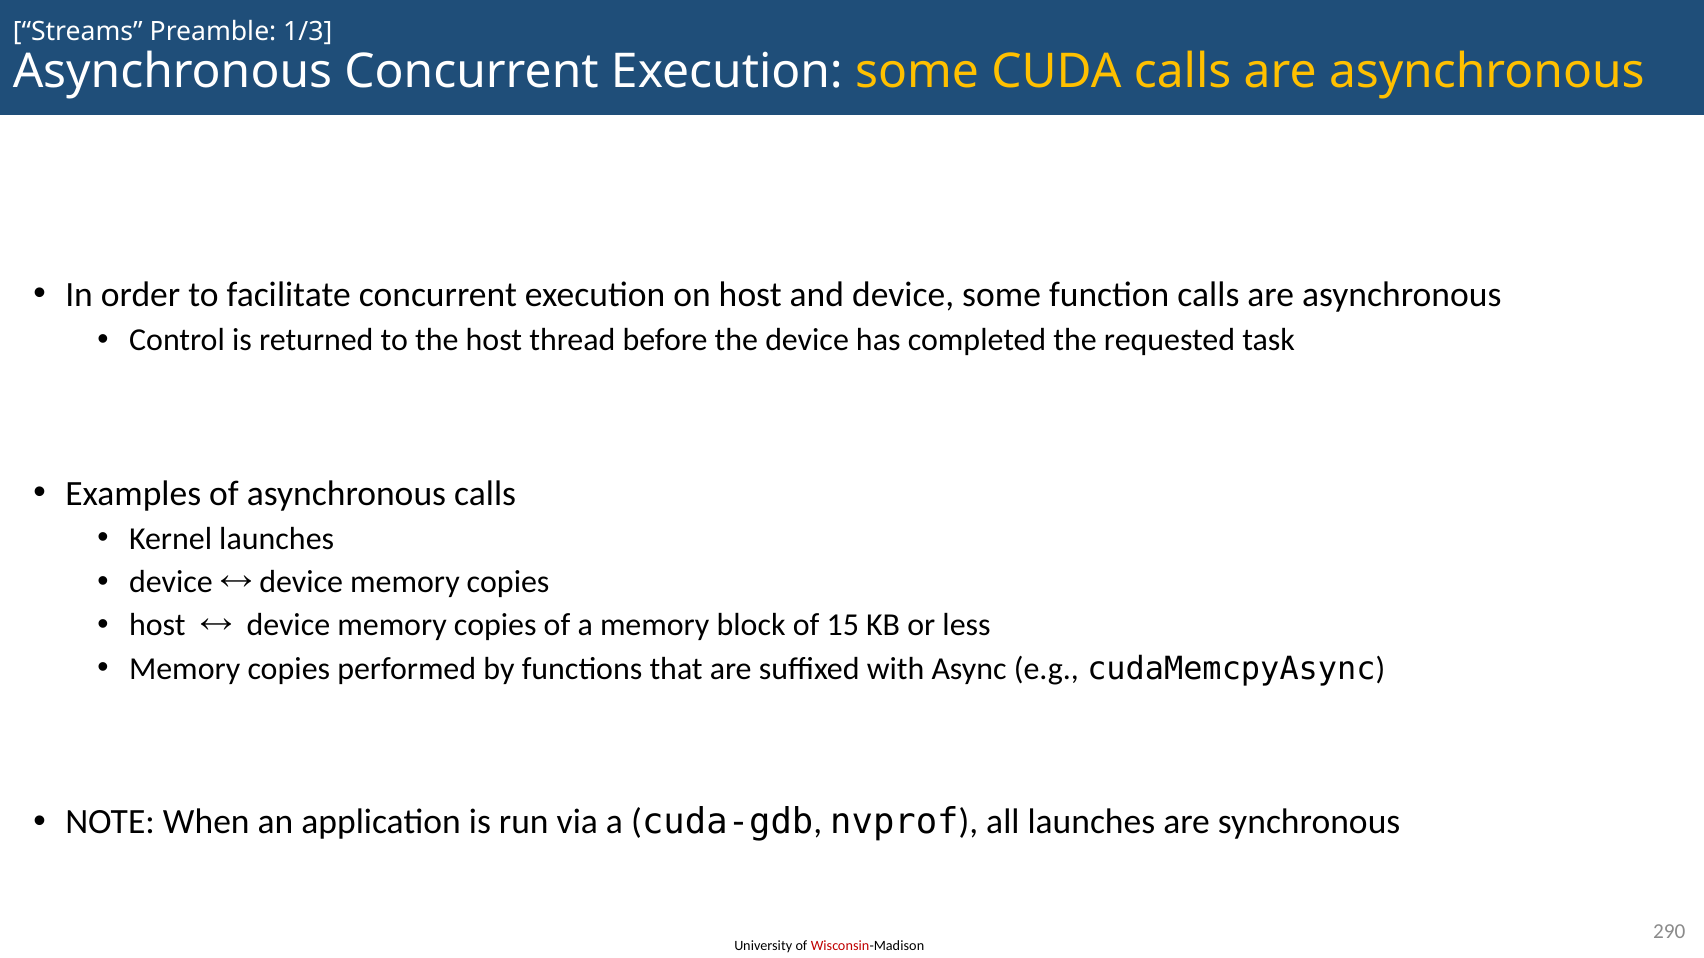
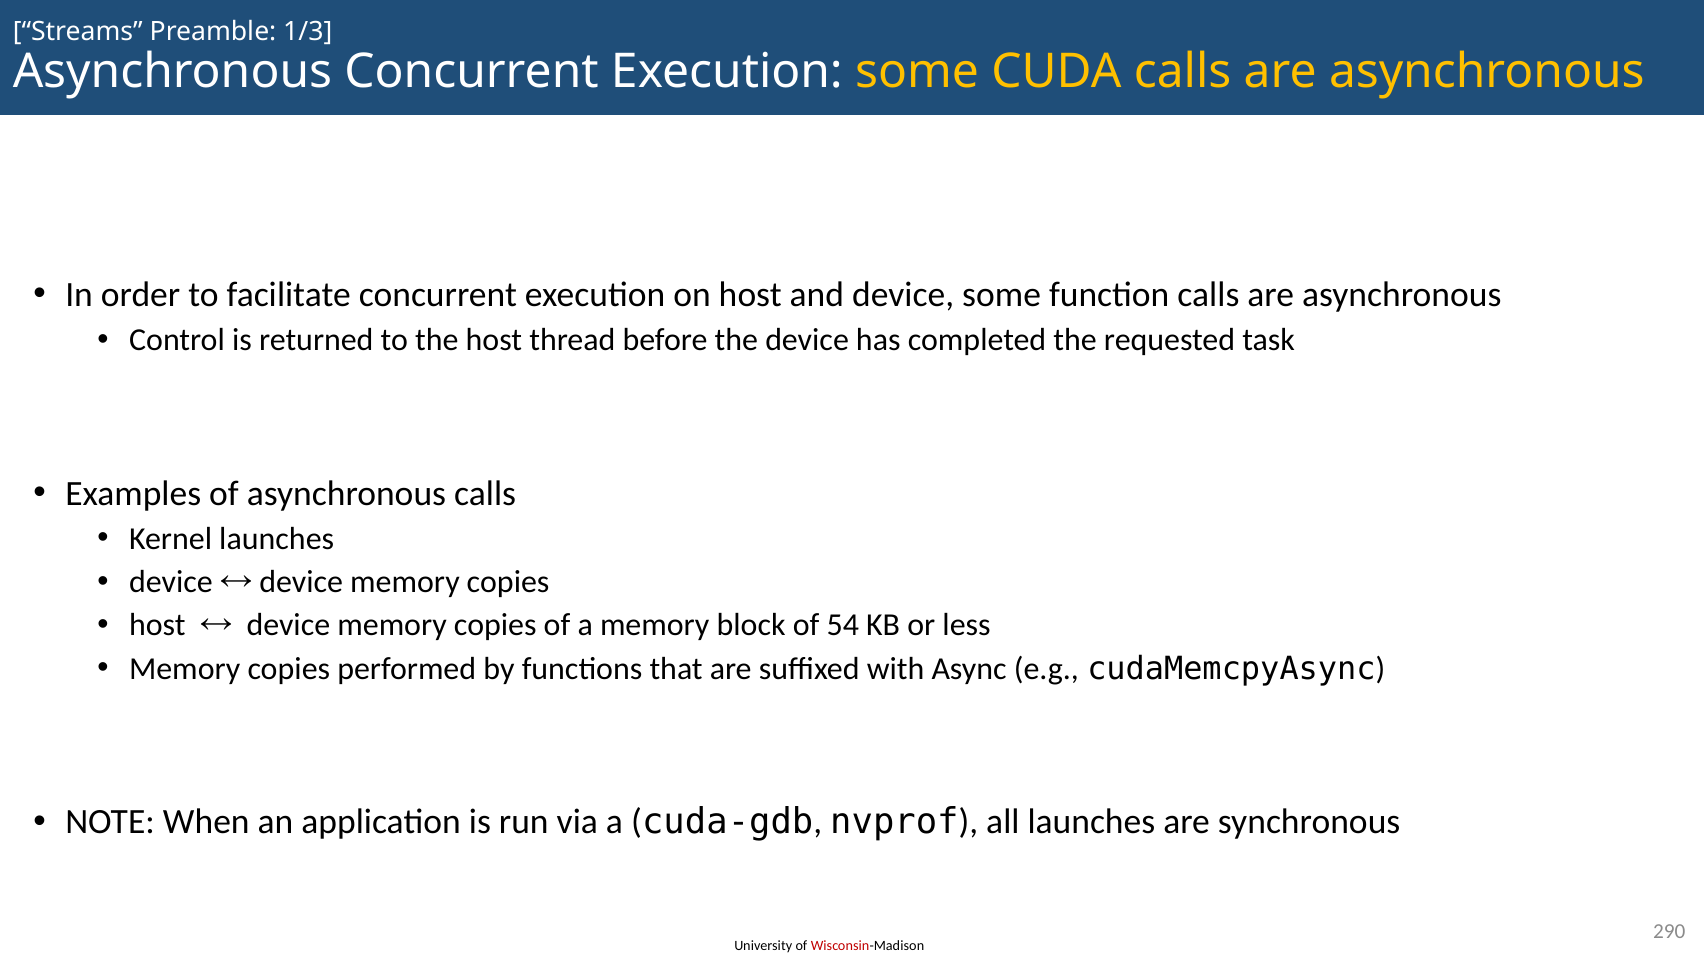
15: 15 -> 54 (843, 626)
